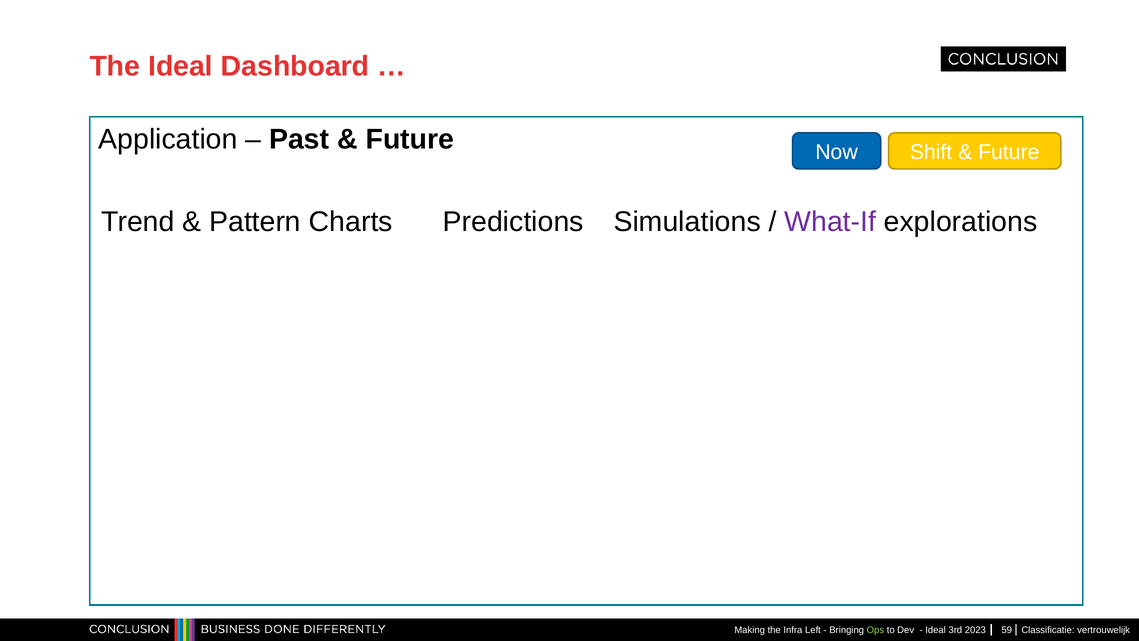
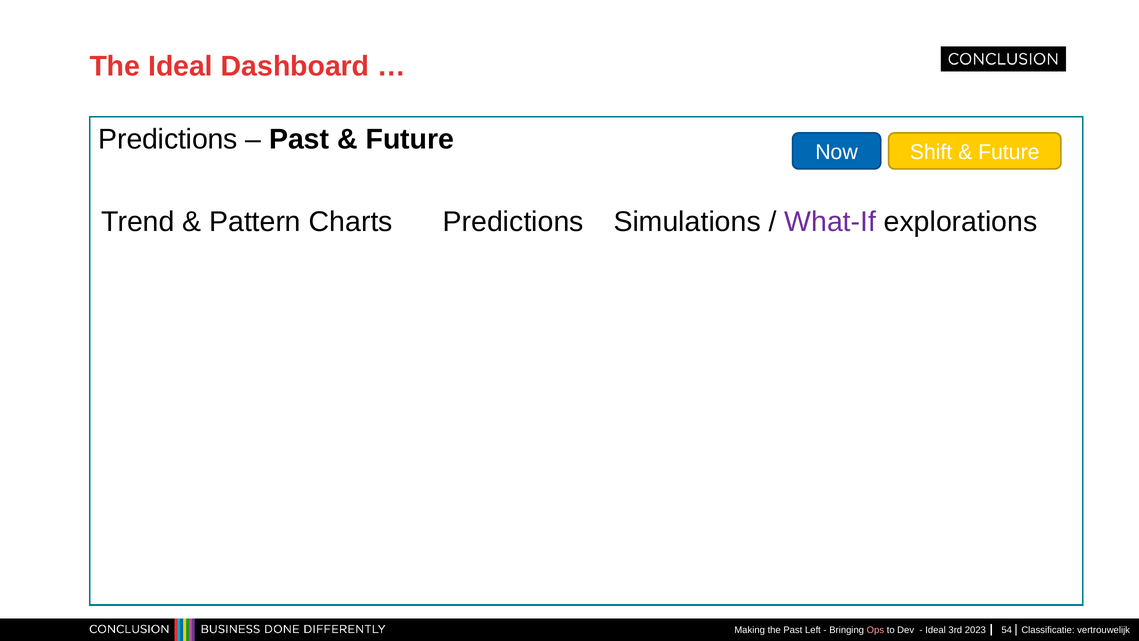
Application: Application -> Predictions (168, 139)
the Infra: Infra -> Past (793, 630)
Ops colour: light green -> pink (875, 630)
59: 59 -> 54 (1007, 630)
